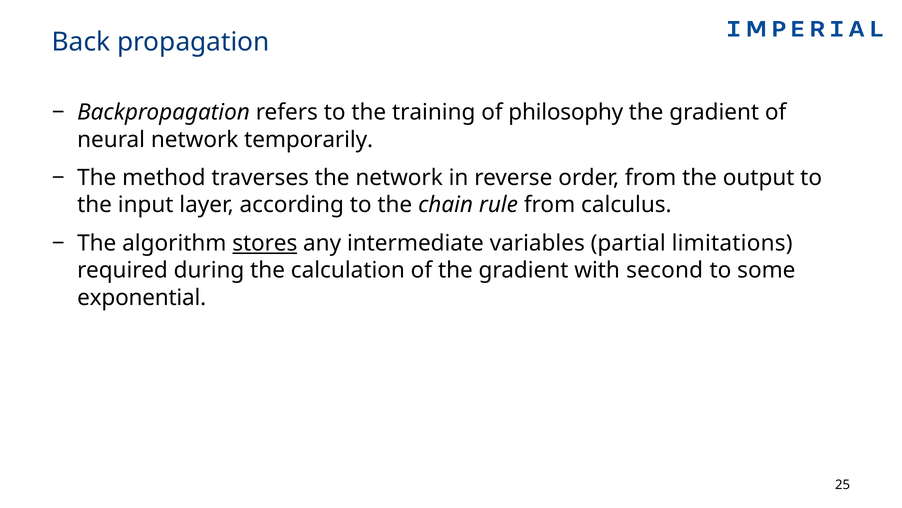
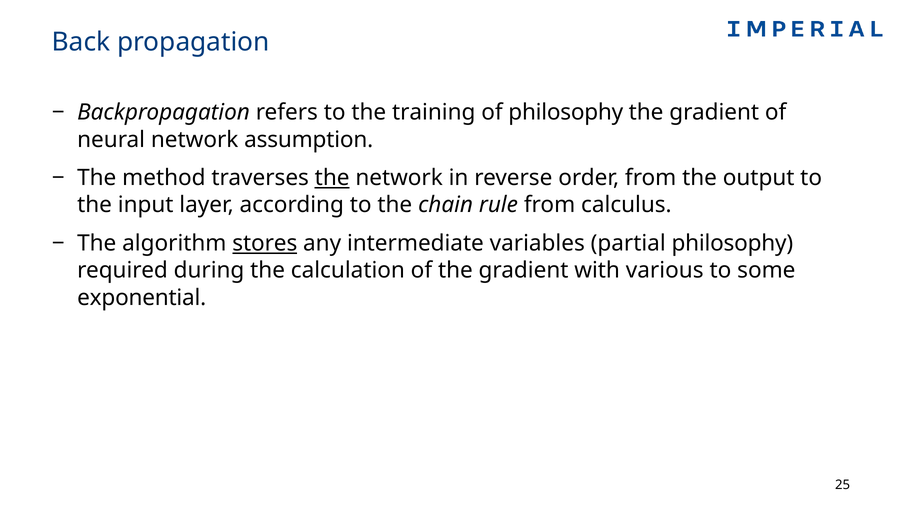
temporarily: temporarily -> assumption (309, 139)
the underline: none -> present (332, 178)
partial limitations: limitations -> philosophy (732, 243)
second: second -> various (665, 270)
